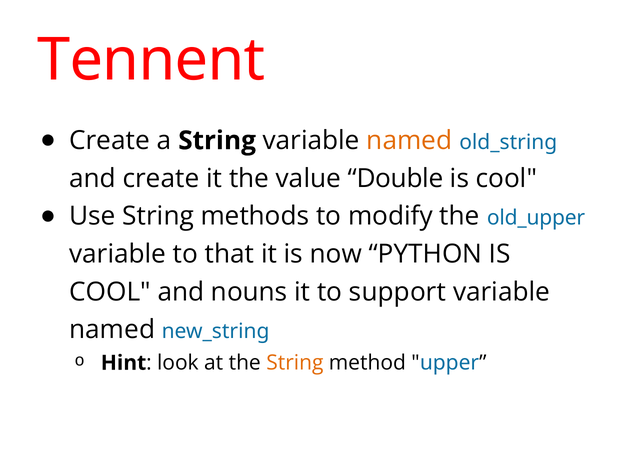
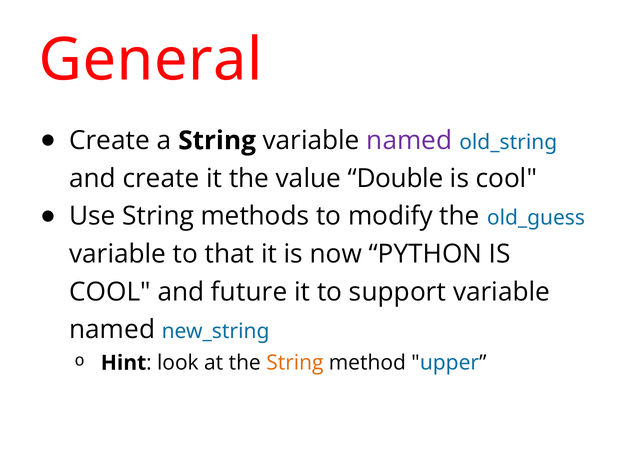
Tennent: Tennent -> General (151, 60)
named colour: orange -> purple (409, 140)
old_upper: old_upper -> old_guess (536, 218)
nouns: nouns -> future (249, 292)
